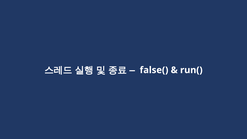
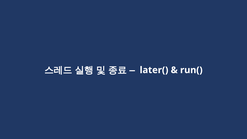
false(: false( -> later( (154, 70)
